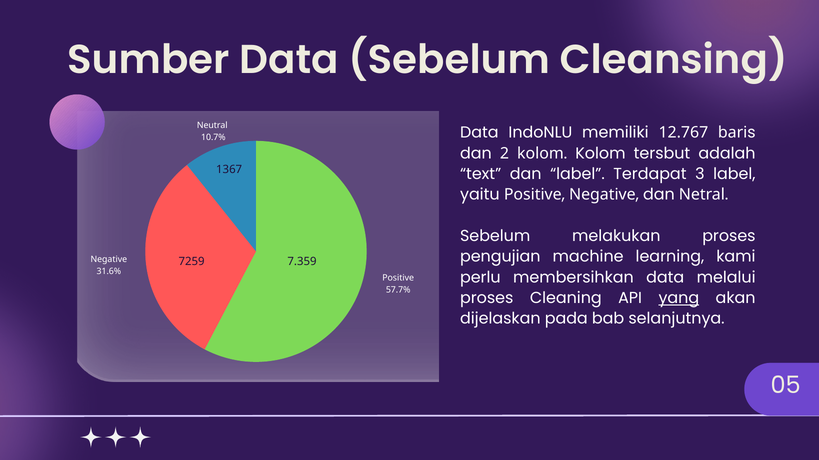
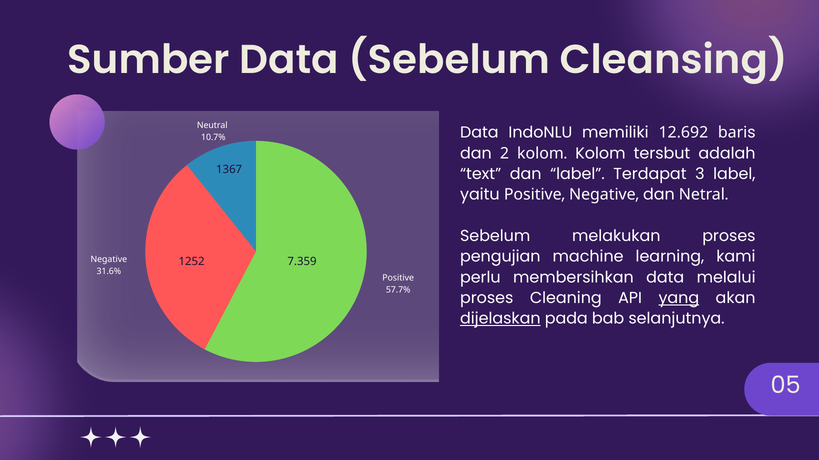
12.767: 12.767 -> 12.692 (683, 133)
7259: 7259 -> 1252 (192, 262)
dijelaskan underline: none -> present (500, 319)
